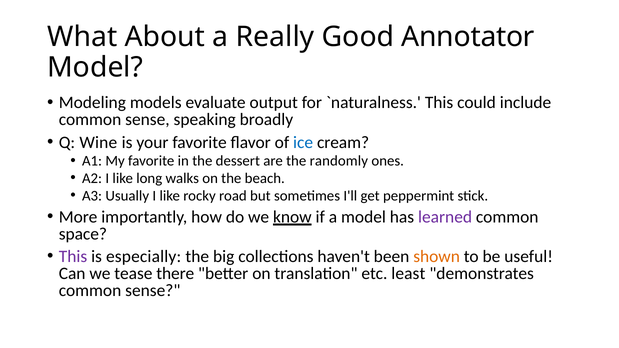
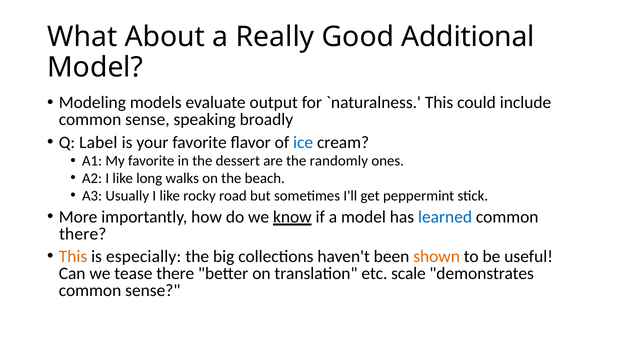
Annotator: Annotator -> Additional (468, 37)
Wine: Wine -> Label (98, 142)
learned colour: purple -> blue (445, 217)
space: space -> there (83, 234)
This colour: purple -> orange (73, 257)
least: least -> scale (408, 274)
